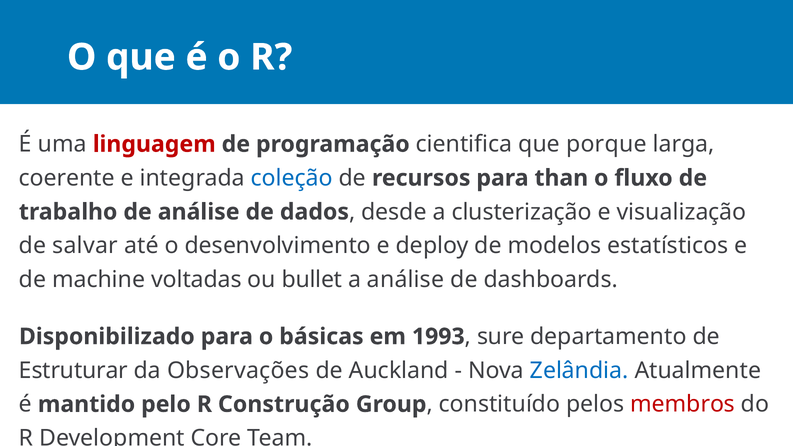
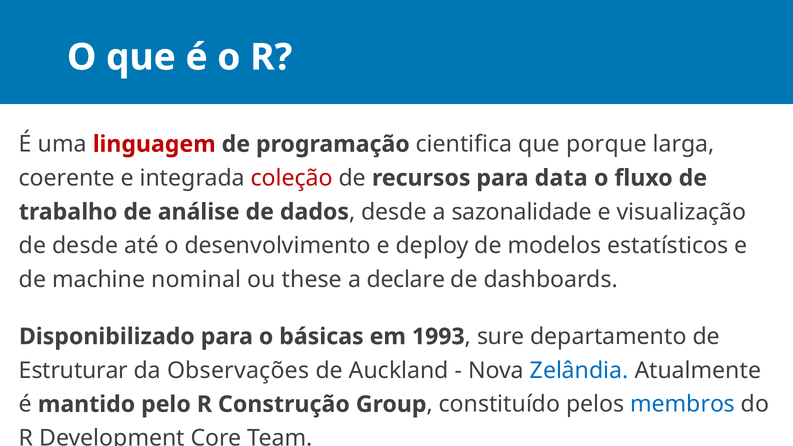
coleção colour: blue -> red (292, 178)
than: than -> data (561, 178)
clusterização: clusterização -> sazonalidade (522, 212)
de salvar: salvar -> desde (85, 246)
voltadas: voltadas -> nominal (196, 280)
bullet: bullet -> these (312, 280)
a análise: análise -> declare (406, 280)
membros colour: red -> blue (683, 404)
